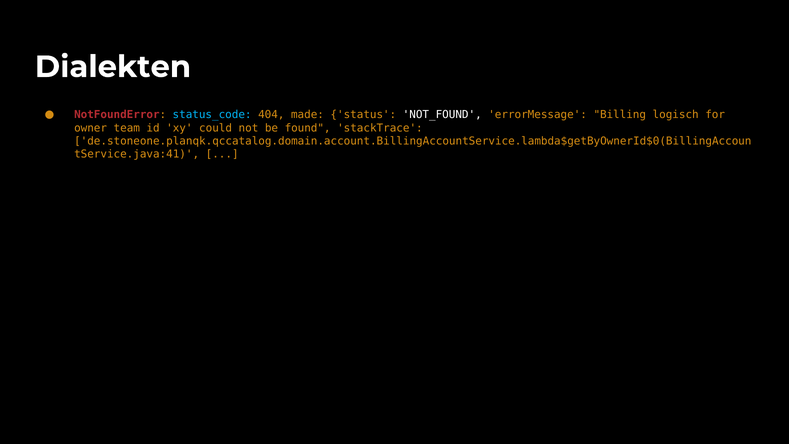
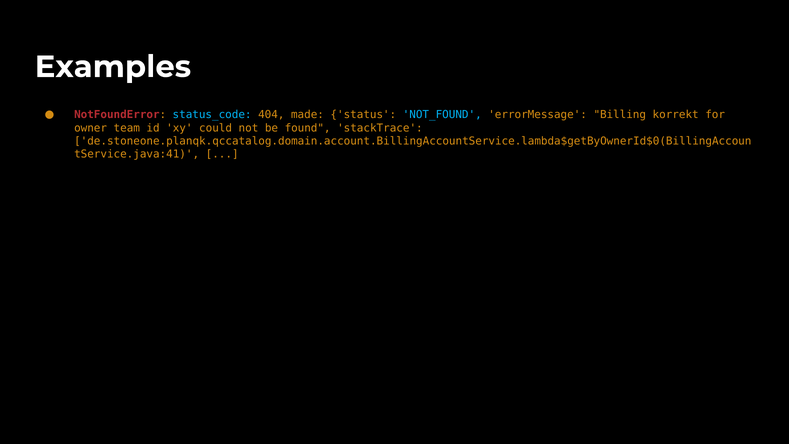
Dialekten: Dialekten -> Examples (113, 67)
NOT_FOUND colour: white -> light blue (442, 115)
logisch: logisch -> korrekt (676, 115)
